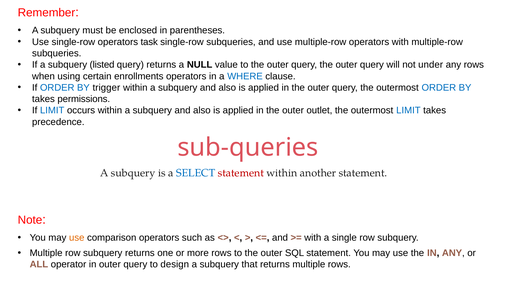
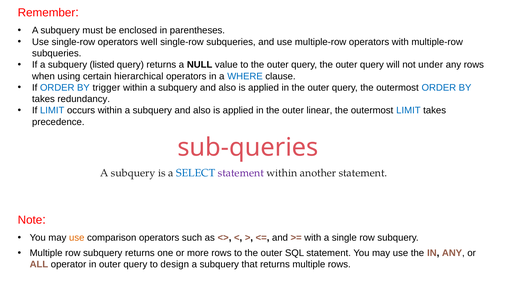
task: task -> well (149, 42)
enrollments: enrollments -> hierarchical (139, 76)
permissions: permissions -> redundancy (84, 99)
outlet: outlet -> linear (319, 111)
statement colour: red -> purple (241, 173)
